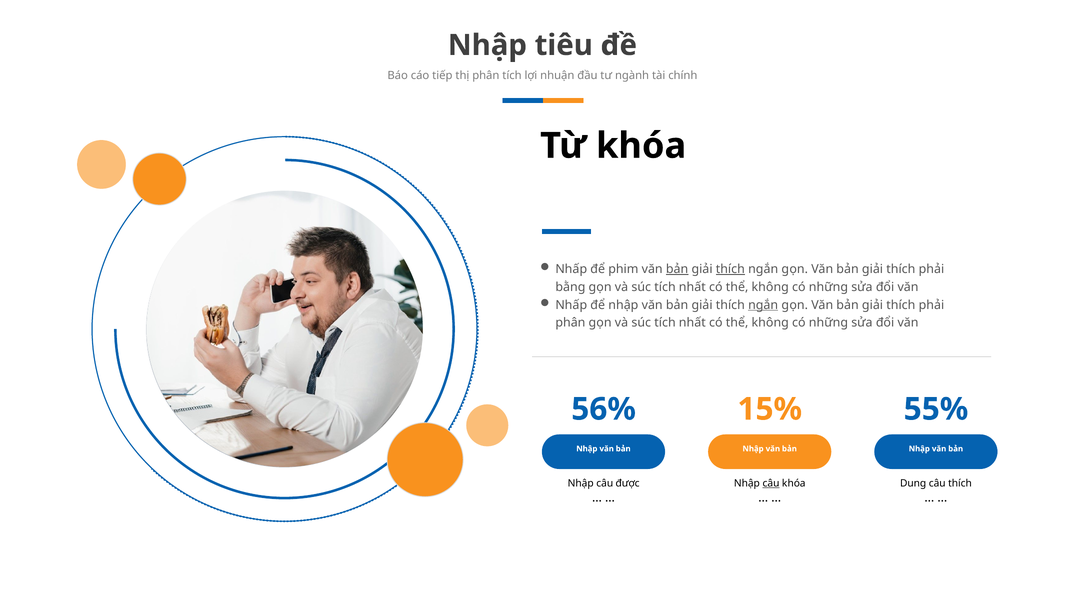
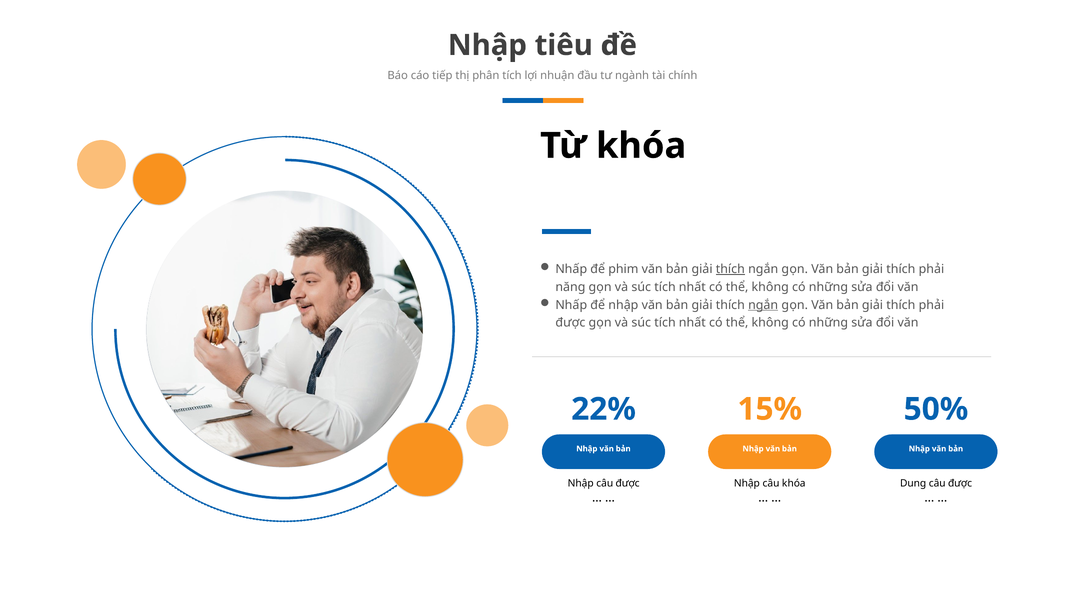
bản underline: present -> none (677, 269)
bằng: bằng -> năng (570, 287)
phân: phân -> được (570, 323)
56%: 56% -> 22% (604, 409)
55%: 55% -> 50% (936, 409)
câu underline: present -> none (771, 484)
thích: thích -> được (960, 484)
